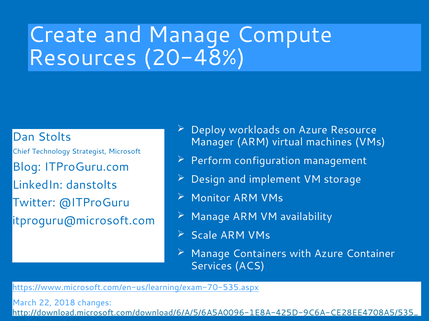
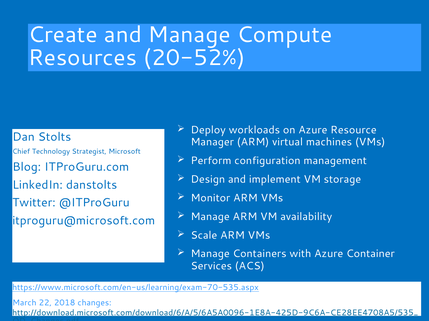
20-48%: 20-48% -> 20-52% (194, 58)
